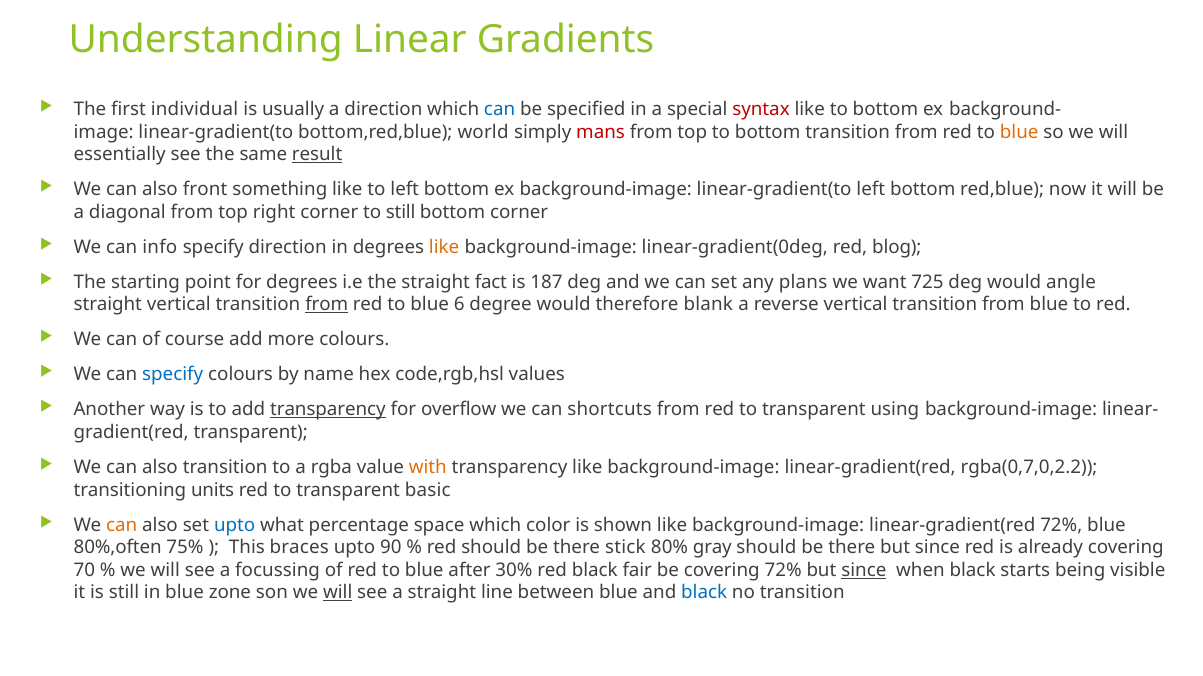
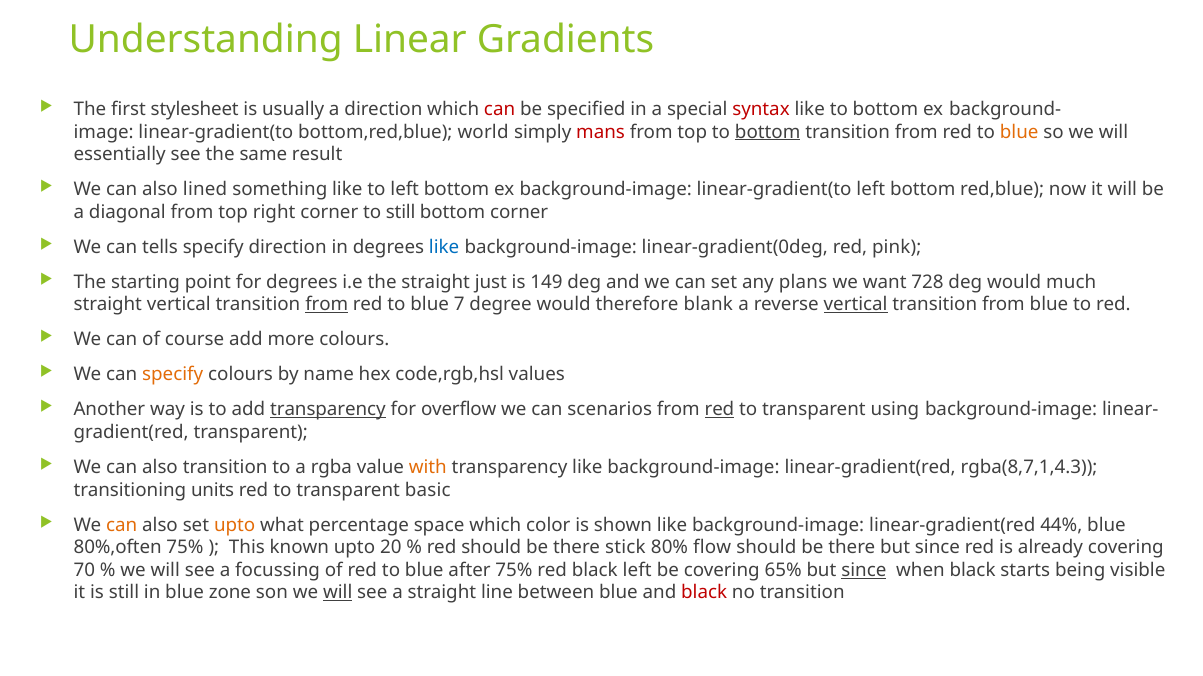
individual: individual -> stylesheet (195, 109)
can colour: blue -> red (500, 109)
bottom underline: none -> present (768, 132)
result underline: present -> none (317, 154)
front: front -> lined (205, 190)
info: info -> tells (160, 247)
like colour: orange -> blue (444, 247)
blog: blog -> pink (897, 247)
fact: fact -> just (491, 282)
187: 187 -> 149 (546, 282)
725: 725 -> 728 (928, 282)
angle: angle -> much (1071, 282)
6: 6 -> 7 (459, 305)
vertical underline: none -> present (856, 305)
specify colour: blue -> orange (173, 375)
shortcuts: shortcuts -> scenarios (610, 410)
red underline: none -> present (719, 410)
rgba(0,7,0,2.2: rgba(0,7,0,2.2 -> rgba(8,7,1,4.3 (1029, 468)
upto colour: blue -> orange (235, 525)
linear-gradient(red 72%: 72% -> 44% (1061, 525)
braces: braces -> known (299, 548)
90: 90 -> 20 (391, 548)
gray: gray -> flow (712, 548)
after 30%: 30% -> 75% (514, 571)
black fair: fair -> left (637, 571)
covering 72%: 72% -> 65% (783, 571)
black colour: blue -> red (704, 593)
